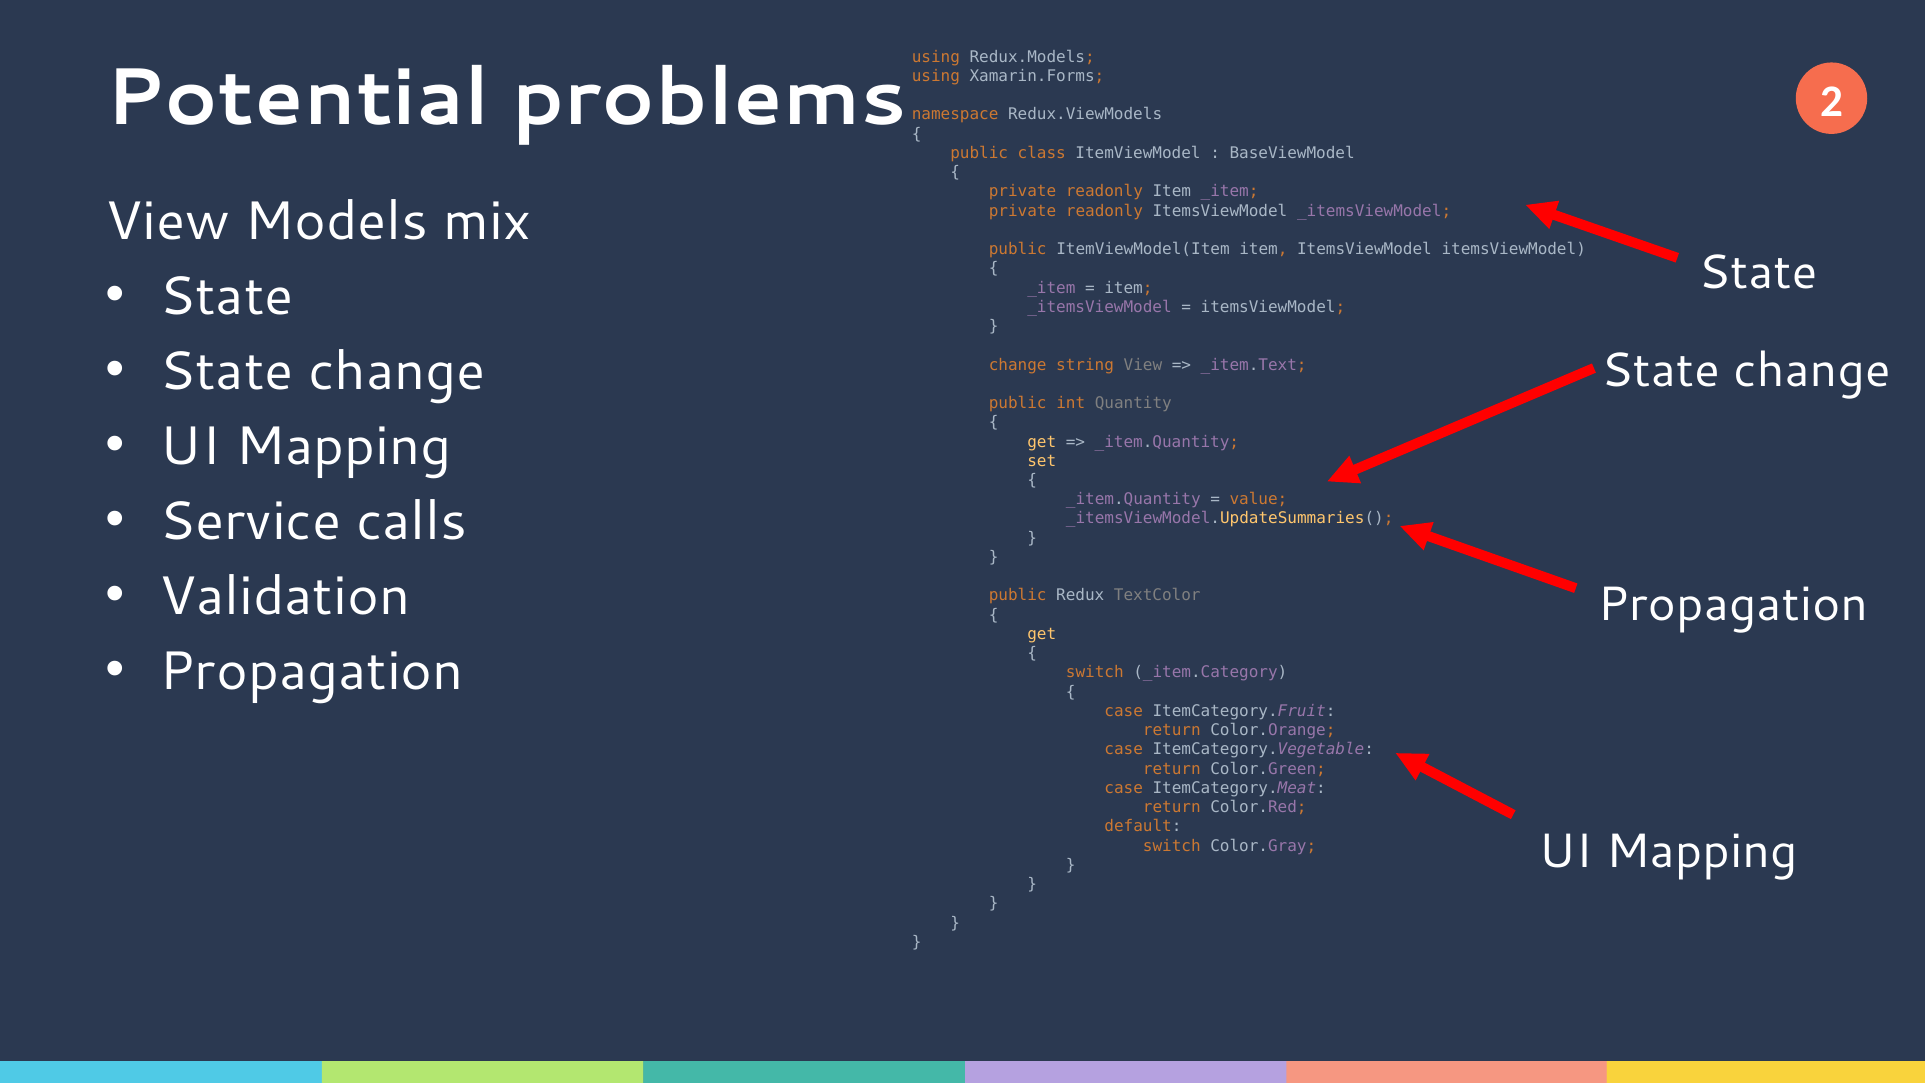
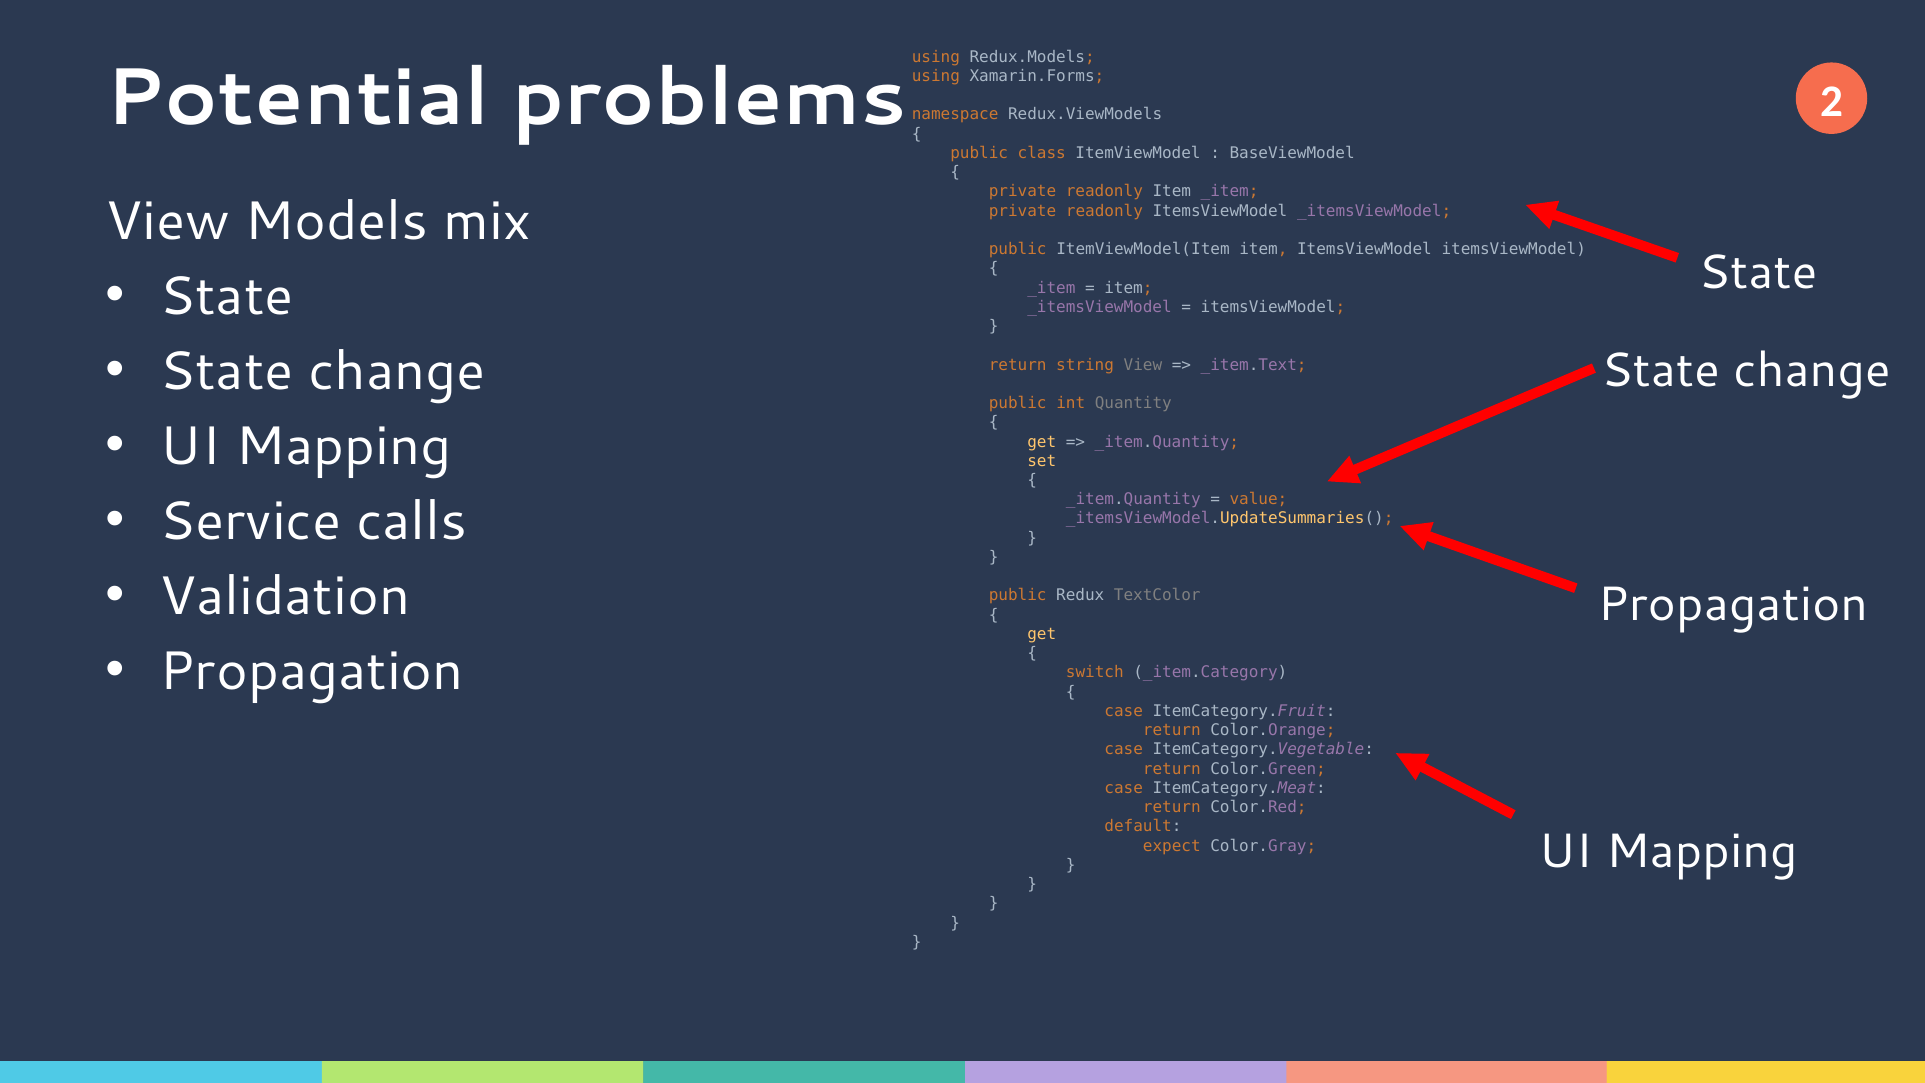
change: change -> return (1018, 365)
switch: switch -> expect (1172, 846)
